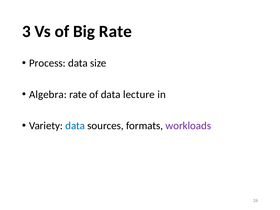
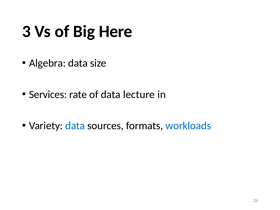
Big Rate: Rate -> Here (116, 31)
Process: Process -> Algebra (47, 63)
Algebra: Algebra -> Services (48, 94)
workloads colour: purple -> blue (188, 126)
